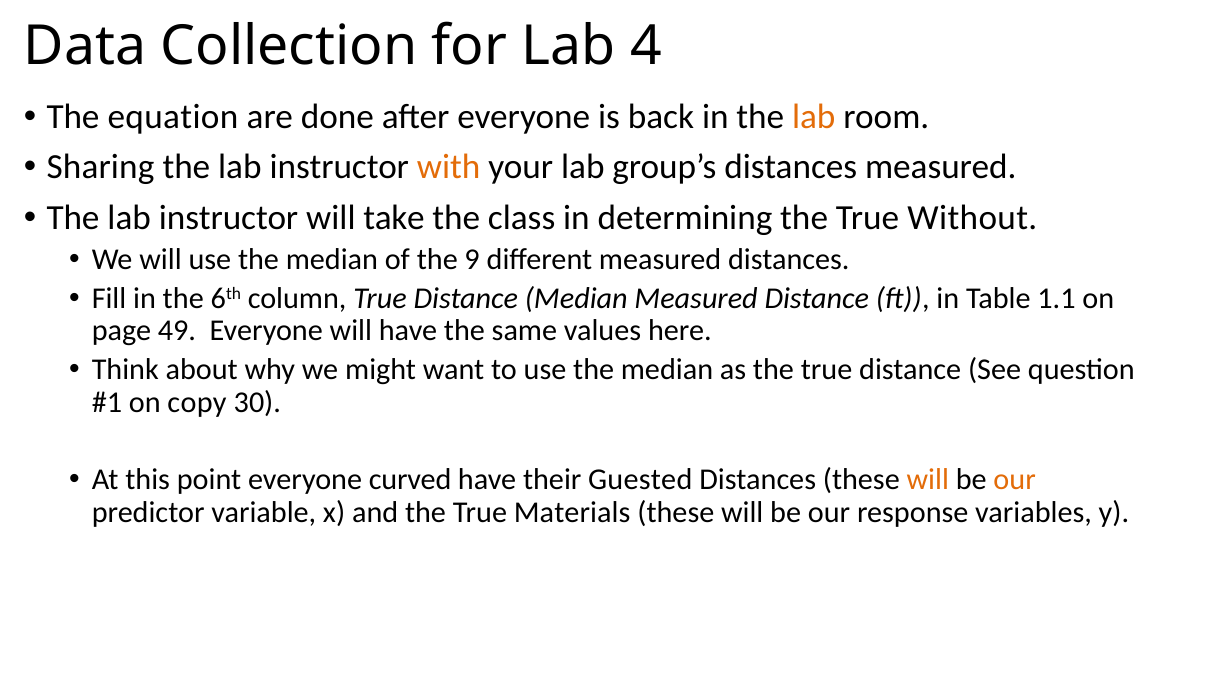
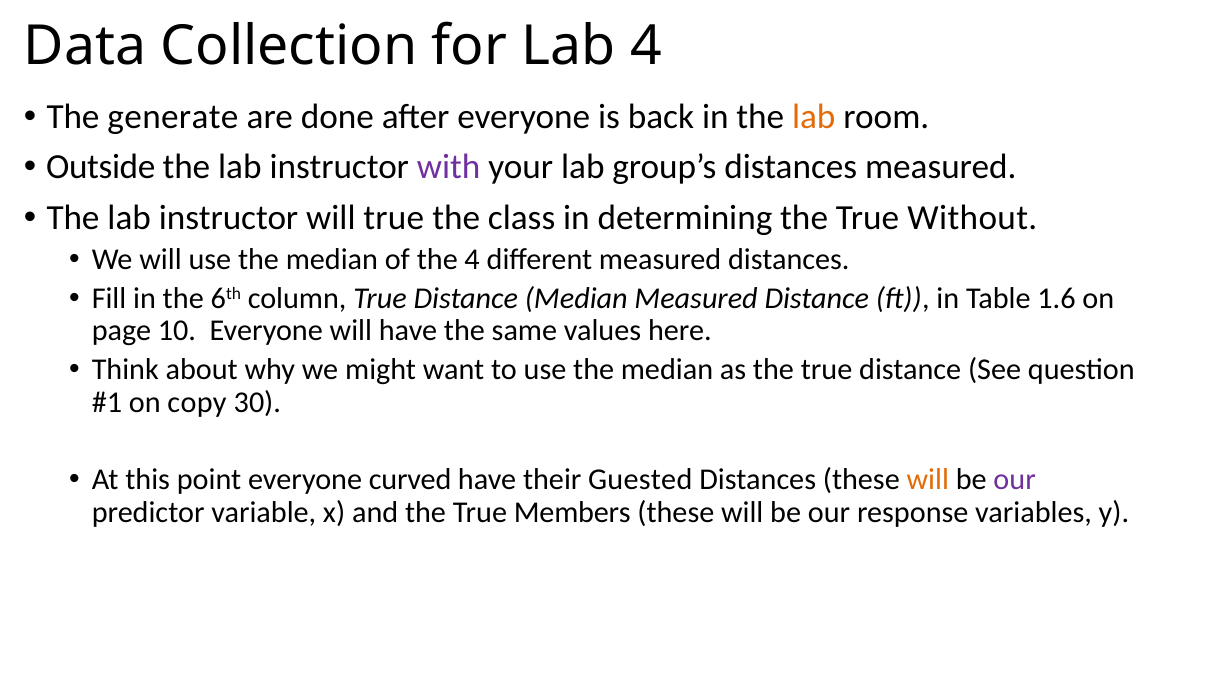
equation: equation -> generate (173, 117)
Sharing: Sharing -> Outside (101, 167)
with colour: orange -> purple (449, 167)
will take: take -> true (394, 218)
the 9: 9 -> 4 (472, 260)
1.1: 1.1 -> 1.6 (1056, 299)
49: 49 -> 10 (177, 331)
our colour: orange -> purple (1015, 480)
Materials: Materials -> Members (572, 513)
